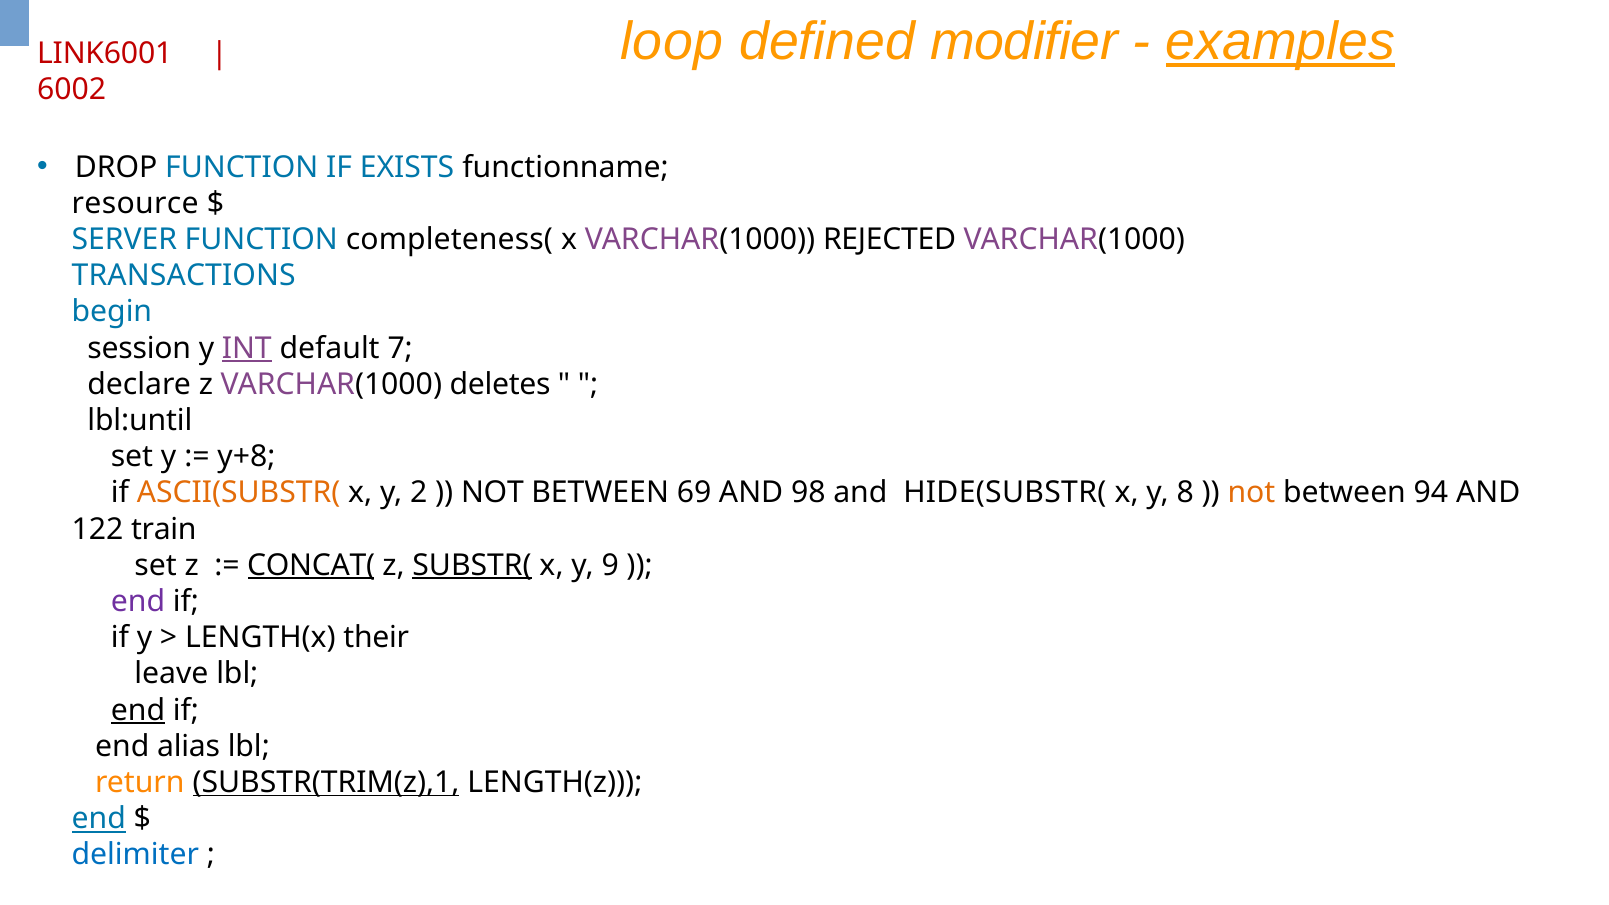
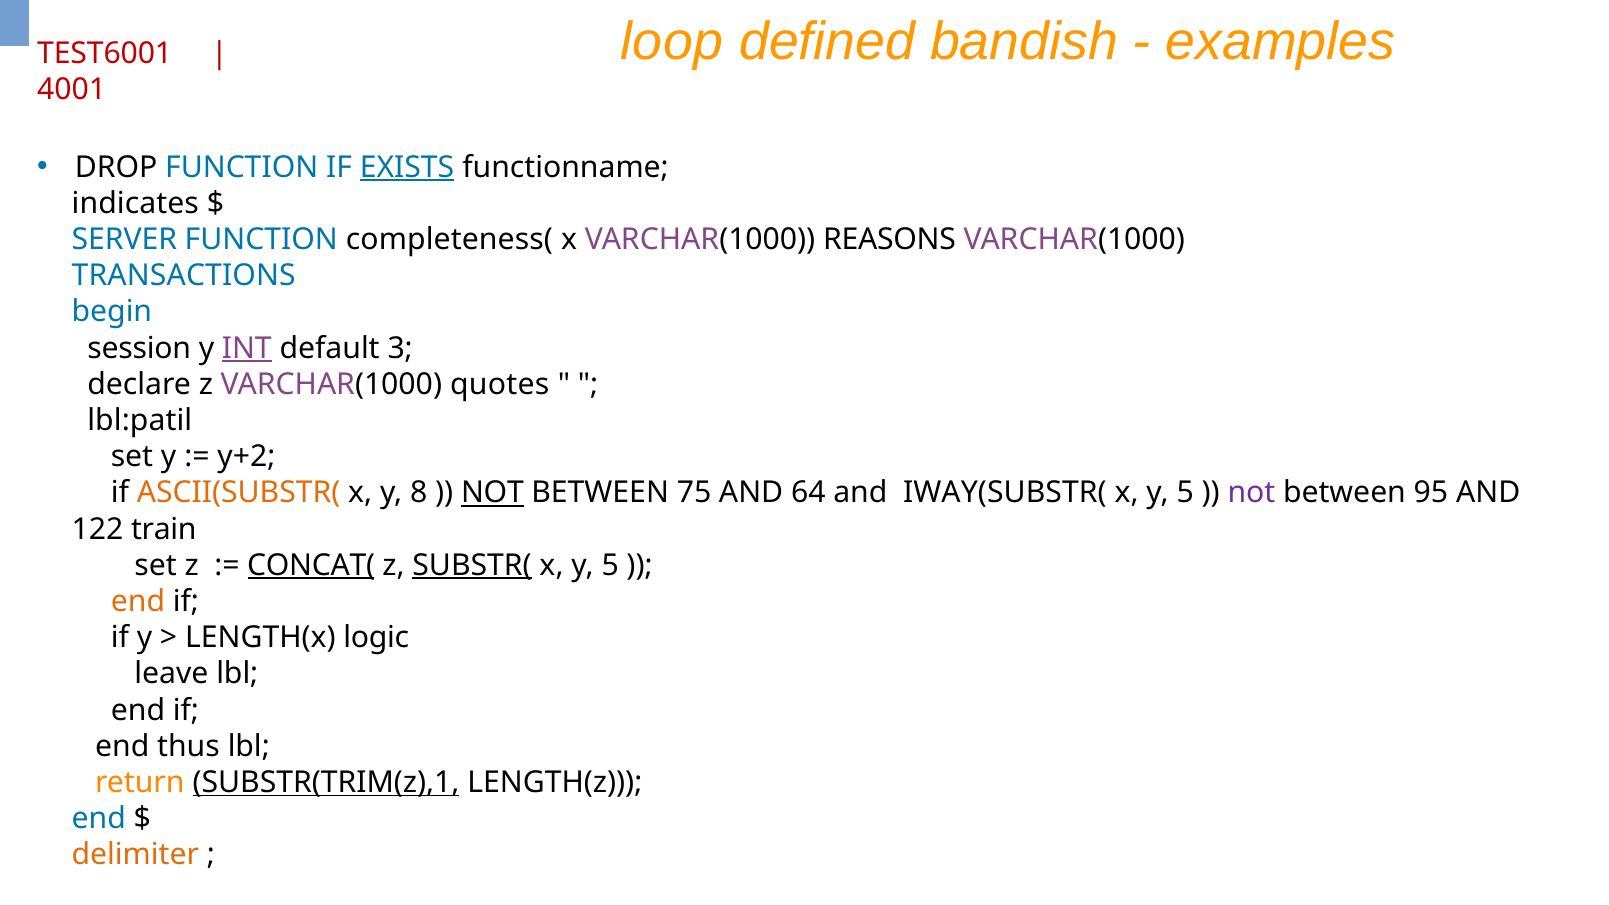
modifier: modifier -> bandish (1024, 42)
examples underline: present -> none (1281, 42)
LINK6001: LINK6001 -> TEST6001 (105, 54)
6002: 6002 -> 4001 (72, 90)
EXISTS underline: none -> present (407, 167)
resource: resource -> indicates (135, 203)
REJECTED: REJECTED -> REASONS (890, 240)
7: 7 -> 3 (400, 348)
deletes: deletes -> quotes (500, 384)
lbl:until: lbl:until -> lbl:patil (140, 421)
y+8: y+8 -> y+2 (246, 457)
2: 2 -> 8 (419, 493)
NOT underline: none -> present (492, 493)
69: 69 -> 75 (694, 493)
98: 98 -> 64 (808, 493)
HIDE(SUBSTR(: HIDE(SUBSTR( -> IWAY(SUBSTR( (1005, 493)
8: 8 -> 5 (1185, 493)
not colour: orange -> purple (1251, 493)
94: 94 -> 95 (1431, 493)
9: 9 -> 5 (610, 565)
end colour: purple -> orange (138, 602)
their: their -> logic (376, 638)
end underline: present -> none (138, 710)
alias: alias -> thus (188, 746)
end underline: present -> none (99, 819)
delimiter colour: blue -> orange (135, 855)
